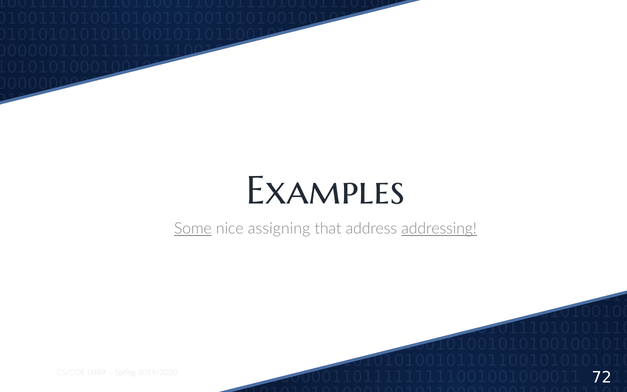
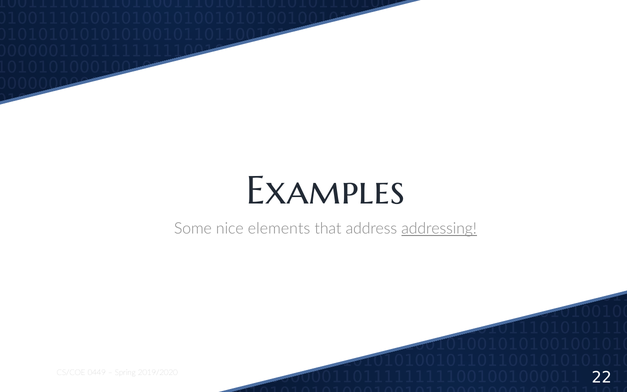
Some underline: present -> none (193, 228)
assigning: assigning -> elements (279, 228)
72: 72 -> 22 (602, 377)
